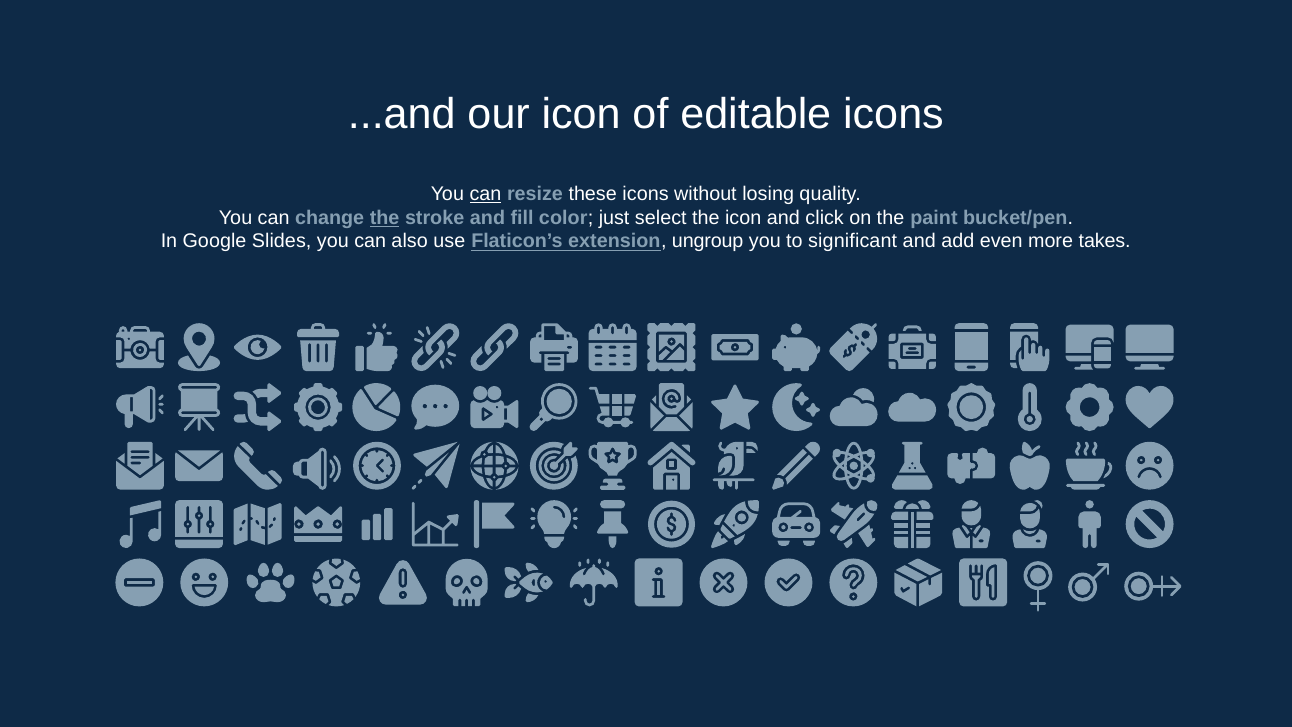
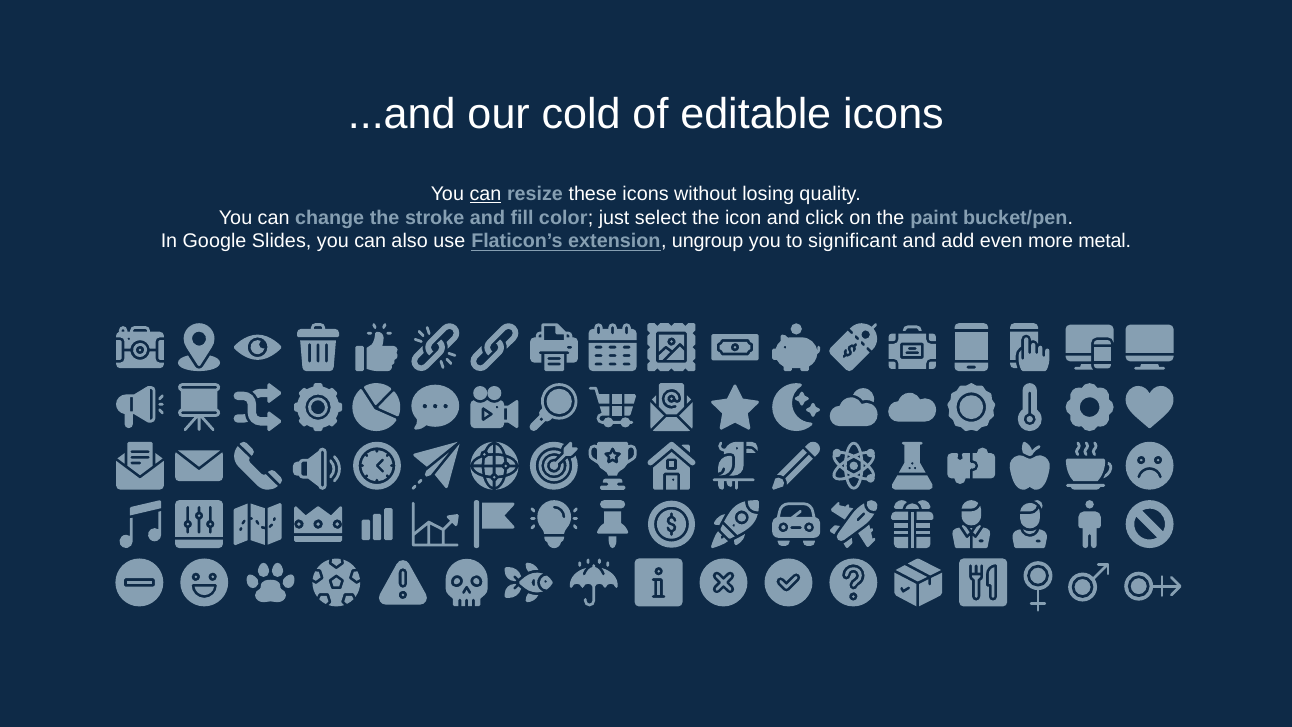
our icon: icon -> cold (581, 114)
the underline: present -> none (385, 218)
takes: takes -> metal (1105, 241)
